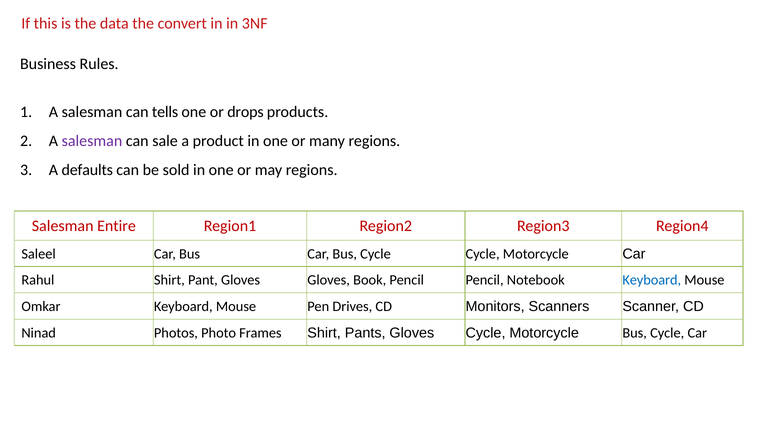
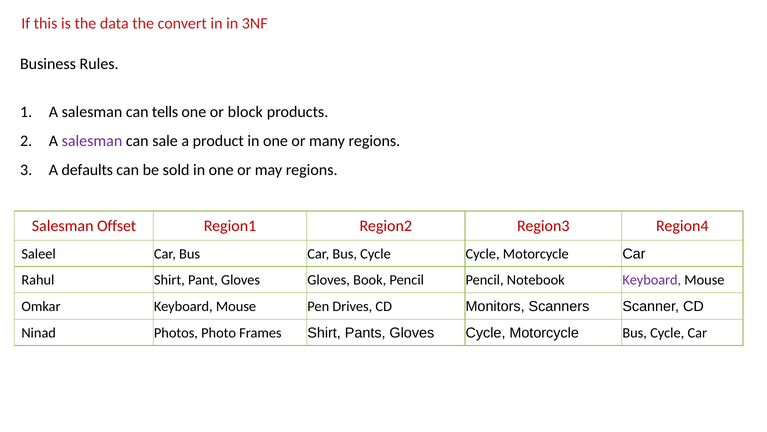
drops: drops -> block (245, 112)
Entire: Entire -> Offset (117, 226)
Keyboard colour: blue -> purple (652, 280)
